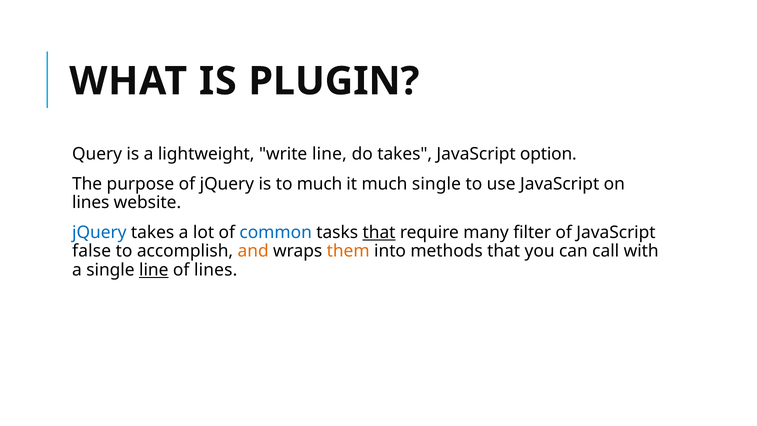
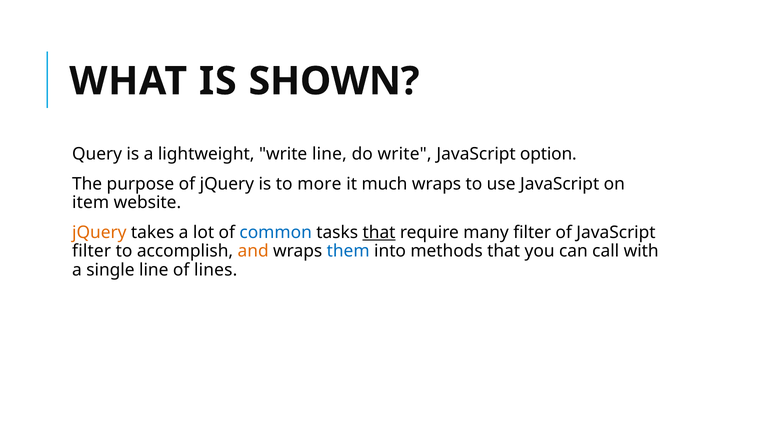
PLUGIN: PLUGIN -> SHOWN (334, 81)
do takes: takes -> write (405, 154)
to much: much -> more (319, 184)
much single: single -> wraps (437, 184)
lines: lines -> item (91, 203)
jQuery colour: blue -> orange (99, 232)
false: false -> filter (92, 251)
them colour: orange -> blue (348, 251)
line underline: present -> none (154, 270)
